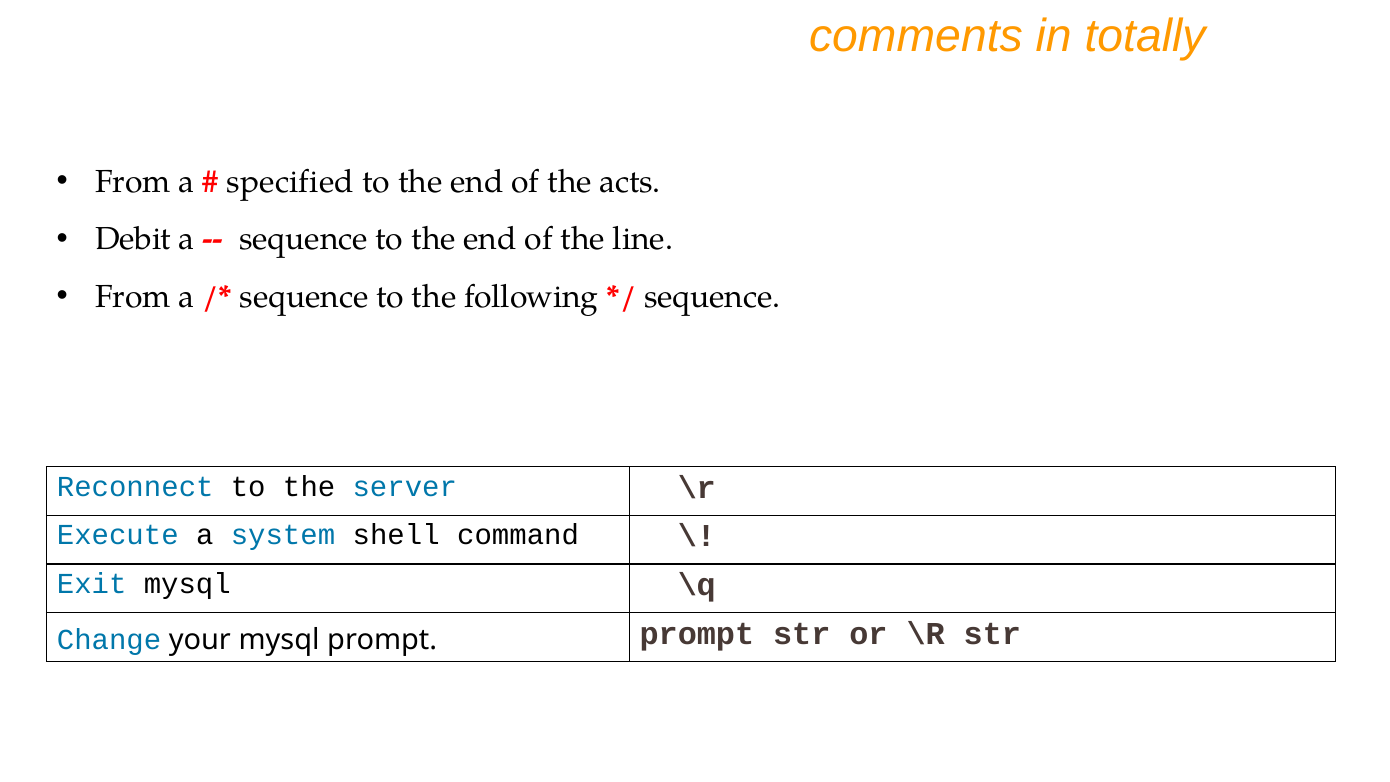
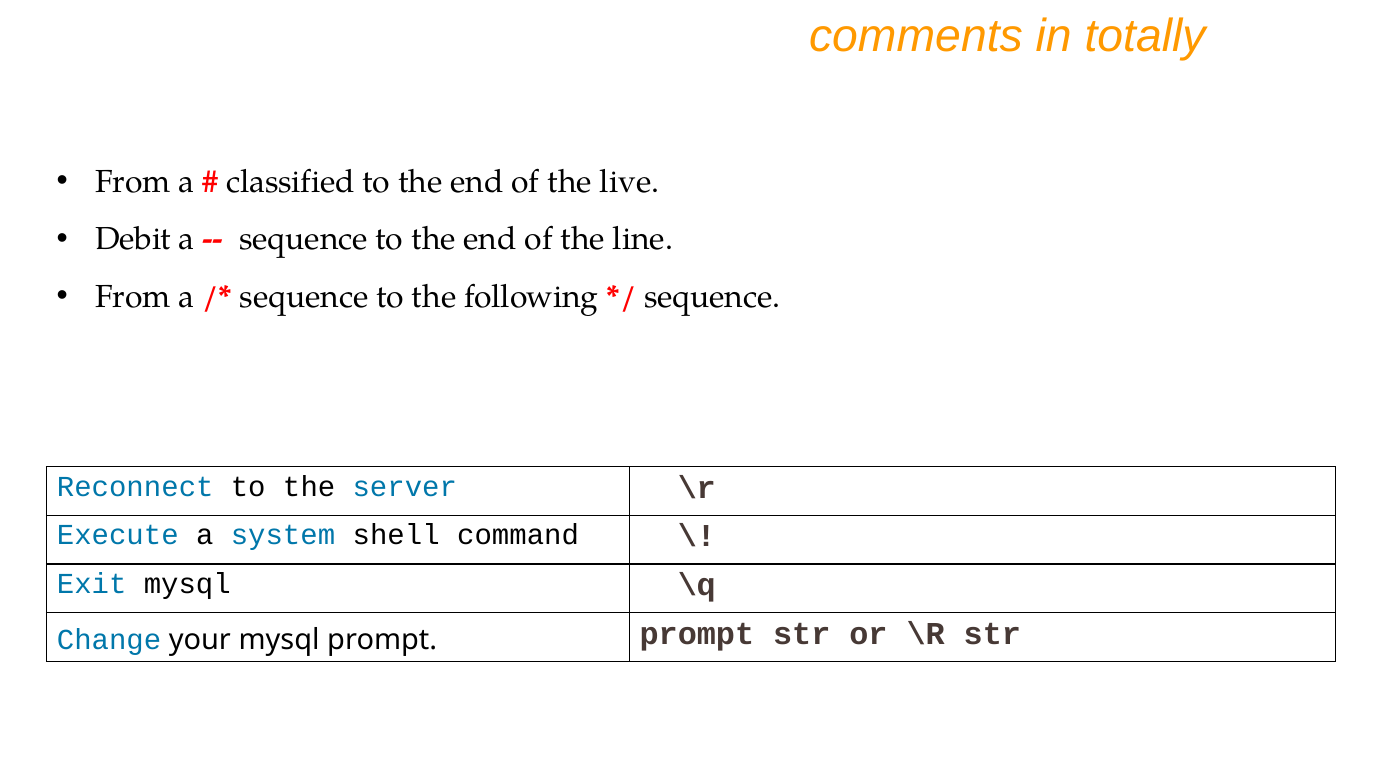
specified: specified -> classified (291, 182)
acts: acts -> live (630, 182)
